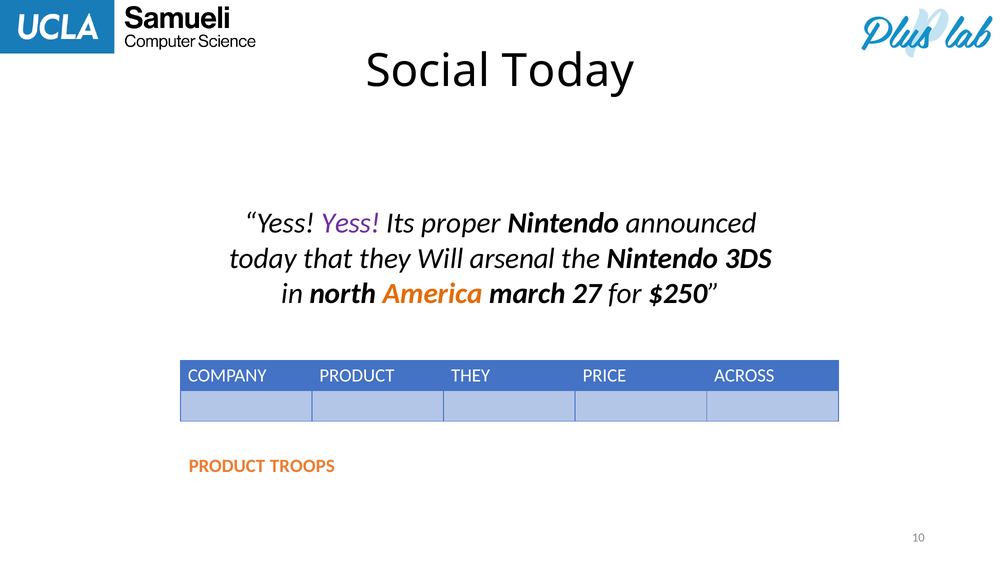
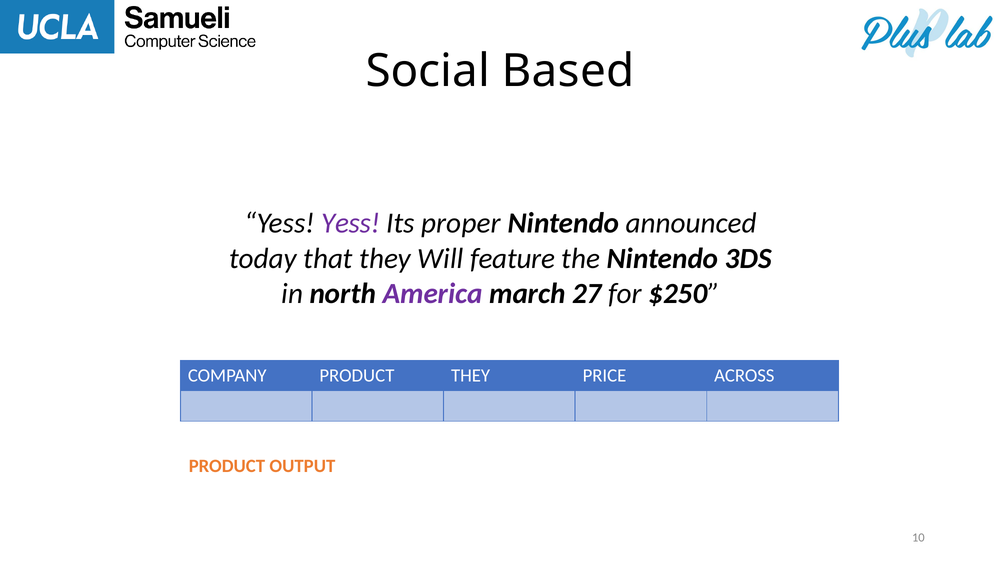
Social Today: Today -> Based (568, 71)
arsenal: arsenal -> feature (512, 258)
America colour: orange -> purple (433, 293)
TROOPS: TROOPS -> OUTPUT (302, 466)
